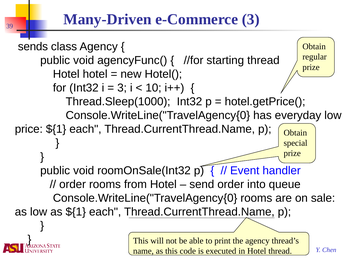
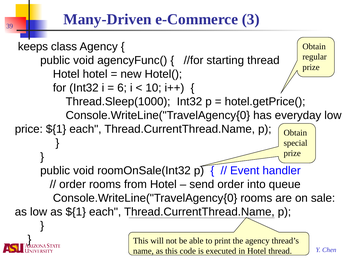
sends: sends -> keeps (33, 47)
3: 3 -> 6 (122, 88)
